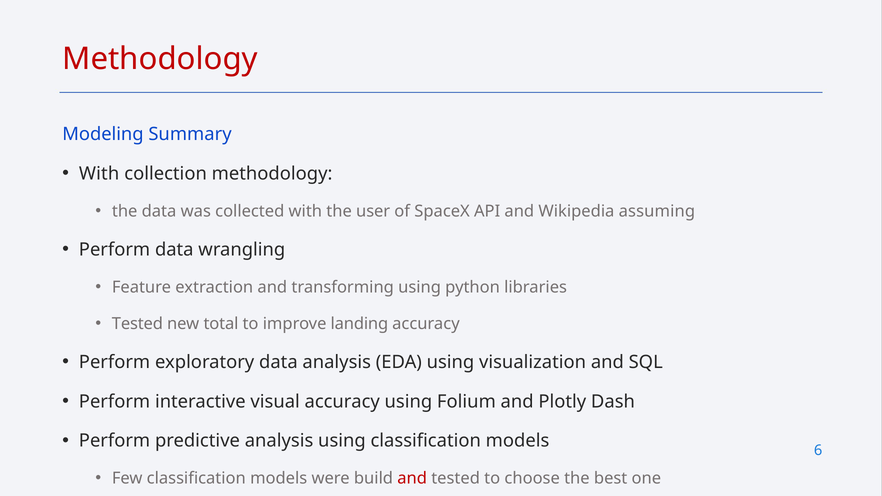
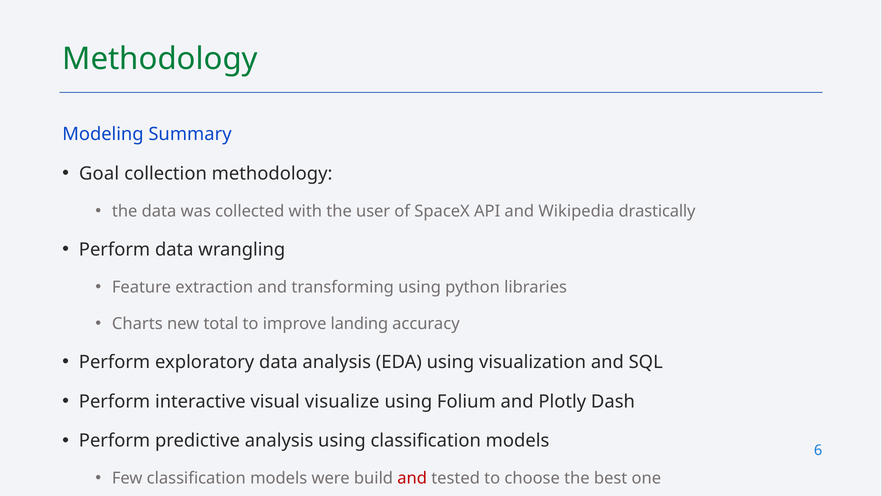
Methodology colour: red -> green (160, 59)
With: With -> Goal (99, 174)
assuming: assuming -> drastically (657, 211)
Tested: Tested -> Charts (137, 324)
visual accuracy: accuracy -> visualize (342, 402)
